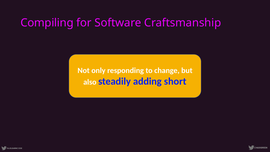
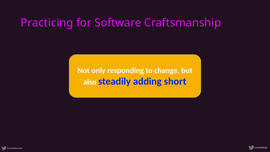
Compiling: Compiling -> Practicing (47, 23)
